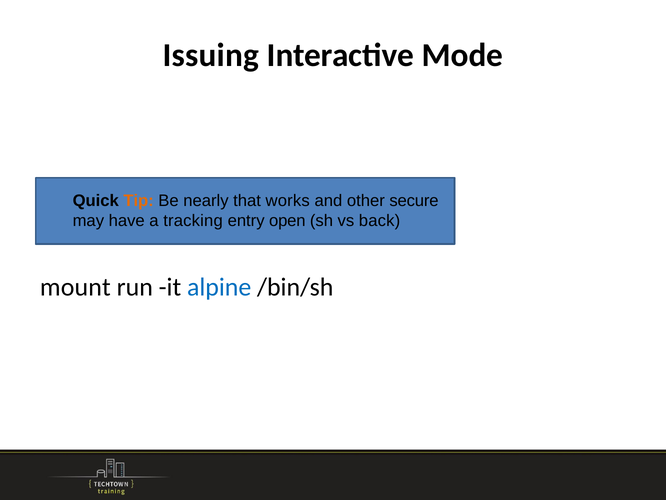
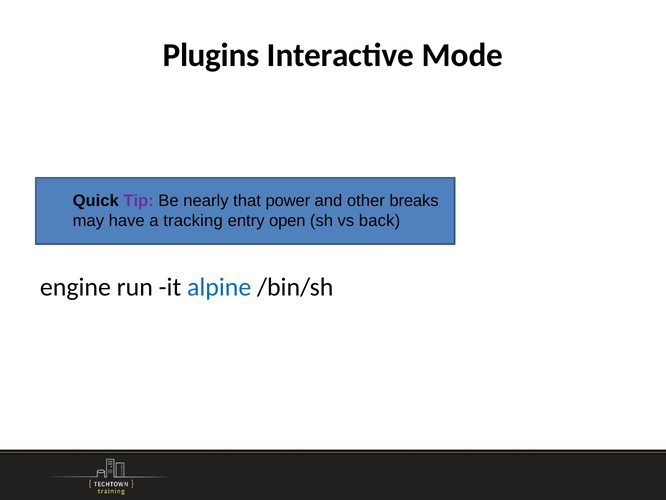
Issuing: Issuing -> Plugins (211, 55)
Tip colour: orange -> purple (139, 200)
works: works -> power (288, 200)
secure: secure -> breaks (414, 200)
mount: mount -> engine (75, 287)
